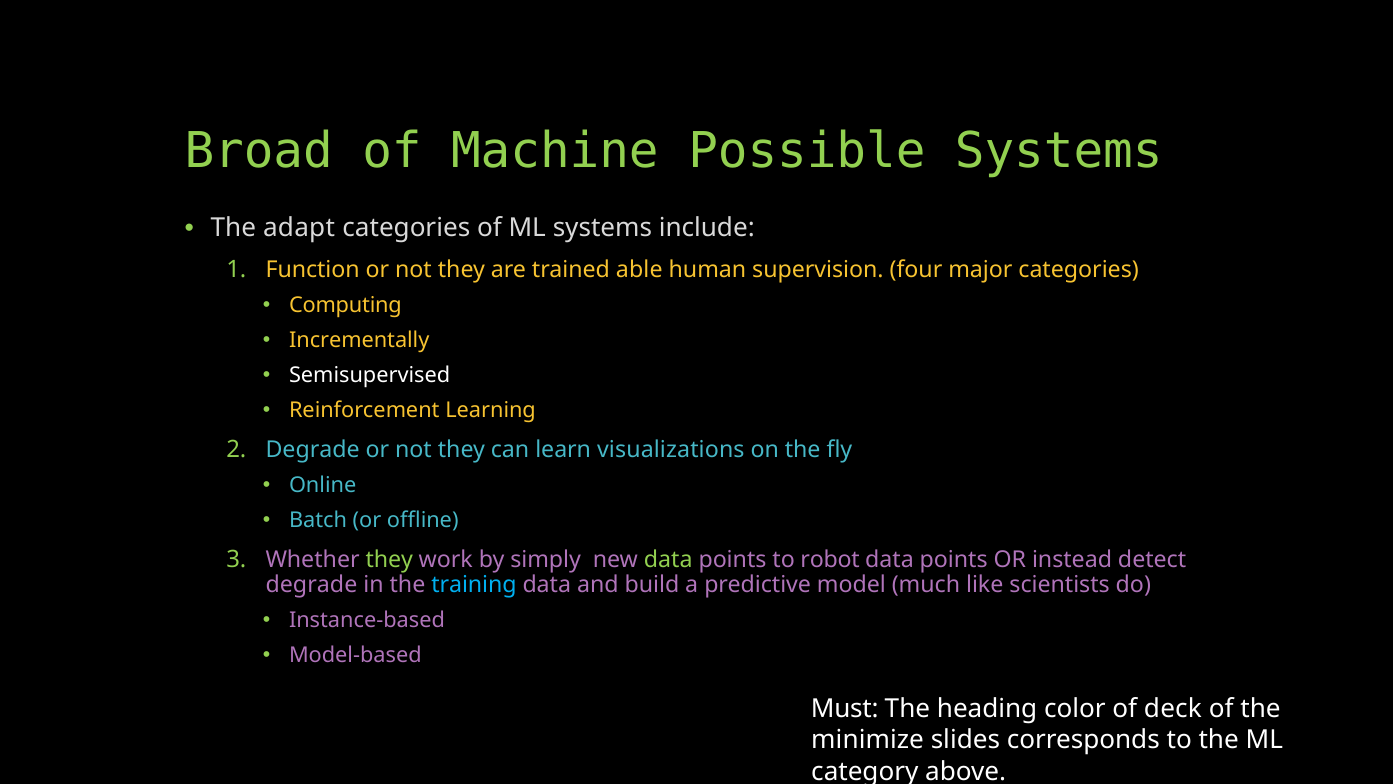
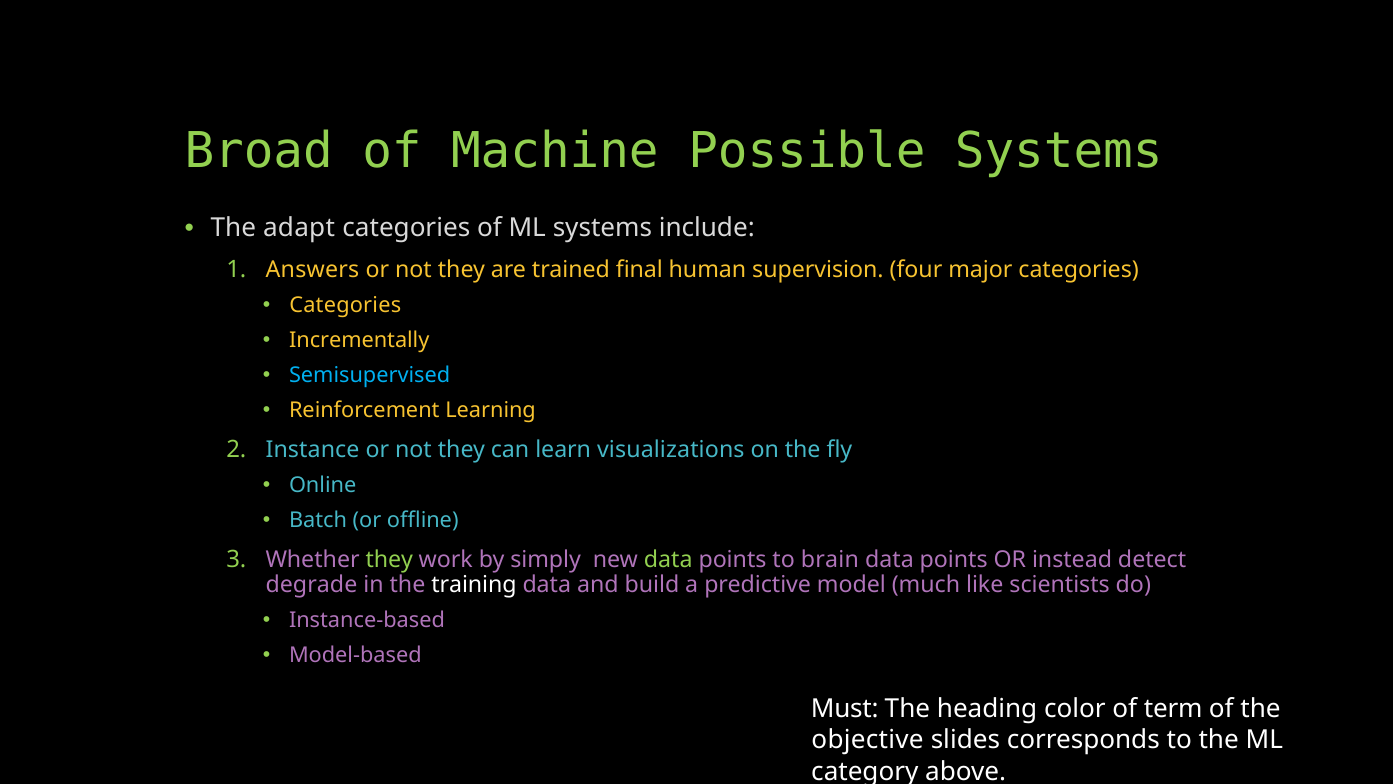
Function: Function -> Answers (312, 269)
able: able -> final (639, 269)
Computing: Computing -> Categories (345, 305)
Semisupervised colour: white -> light blue (370, 375)
Degrade: Degrade -> Instance (313, 449)
robot: robot -> brain (830, 559)
training colour: light blue -> white (474, 584)
deck: deck -> term (1173, 708)
minimize: minimize -> objective (868, 740)
